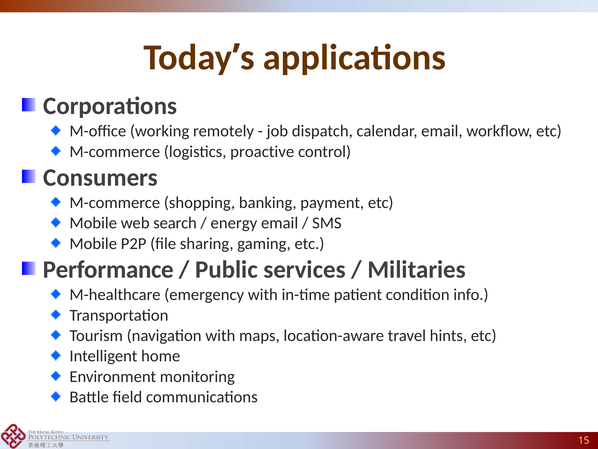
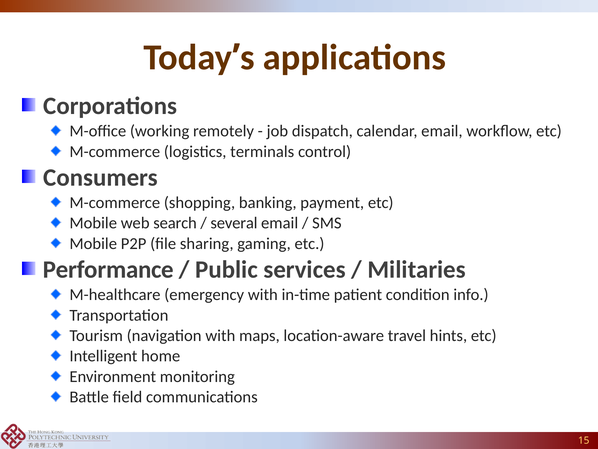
proactive: proactive -> terminals (262, 151)
energy: energy -> several (234, 223)
